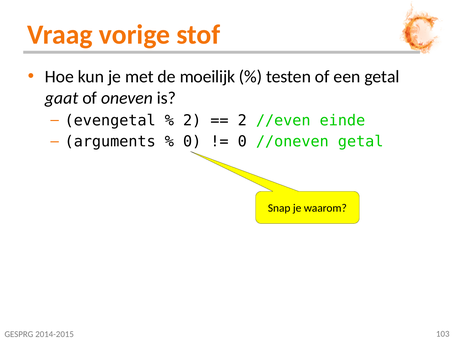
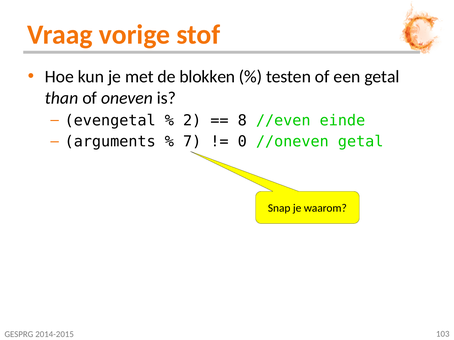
moeilijk: moeilijk -> blokken (207, 77)
gaat: gaat -> than (62, 98)
2: 2 -> 8 (242, 121)
0: 0 -> 7 (192, 142)
